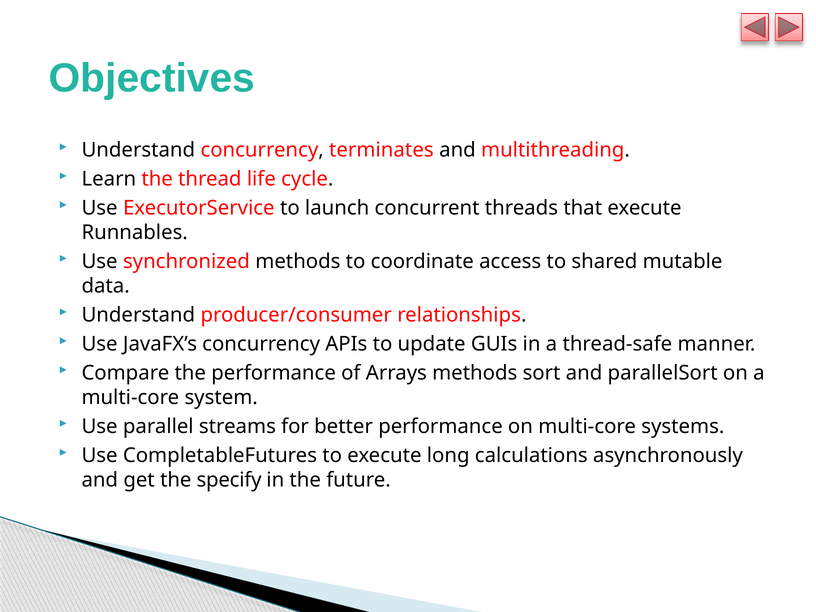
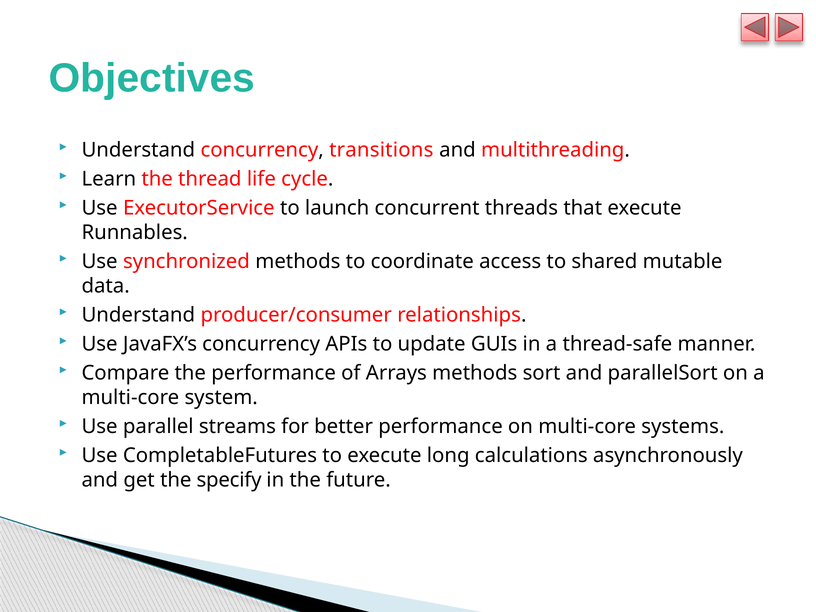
terminates: terminates -> transitions (381, 150)
